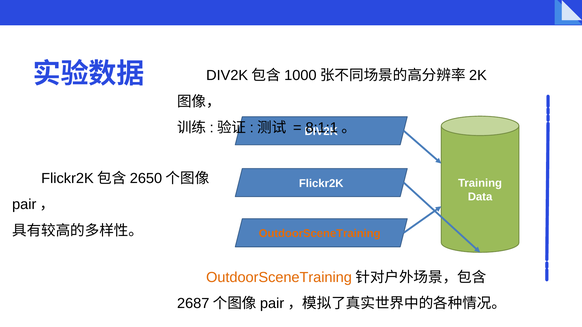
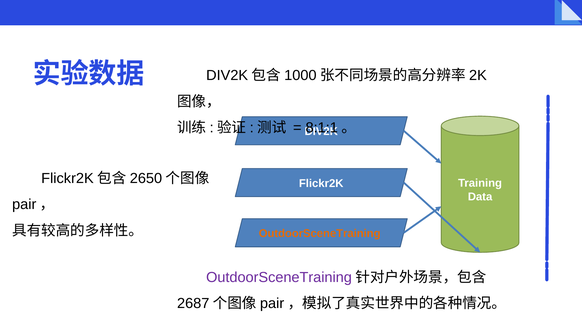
OutdoorSceneTraining colour: orange -> purple (279, 278)
